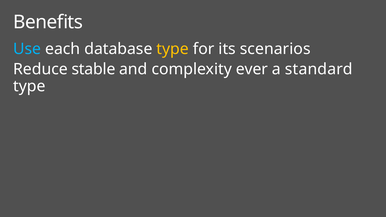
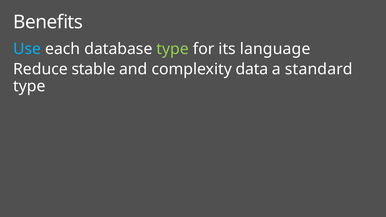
type colour: yellow -> light green (173, 49)
scenarios: scenarios -> language (275, 49)
ever: ever -> data (252, 69)
